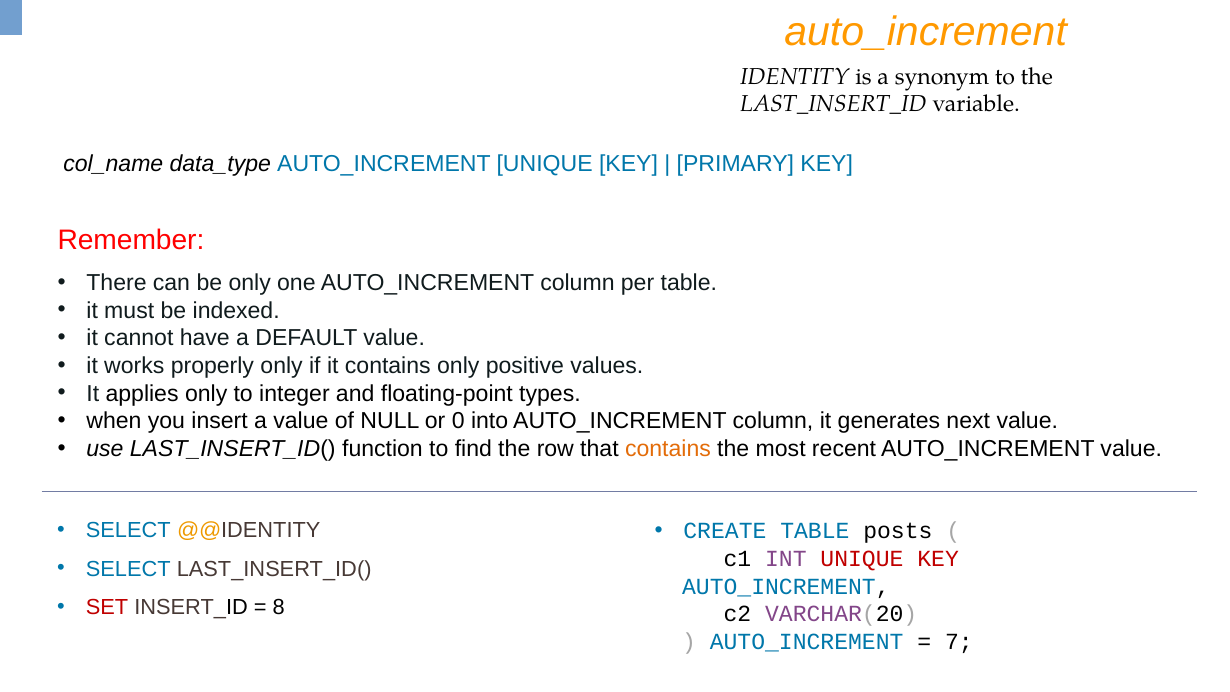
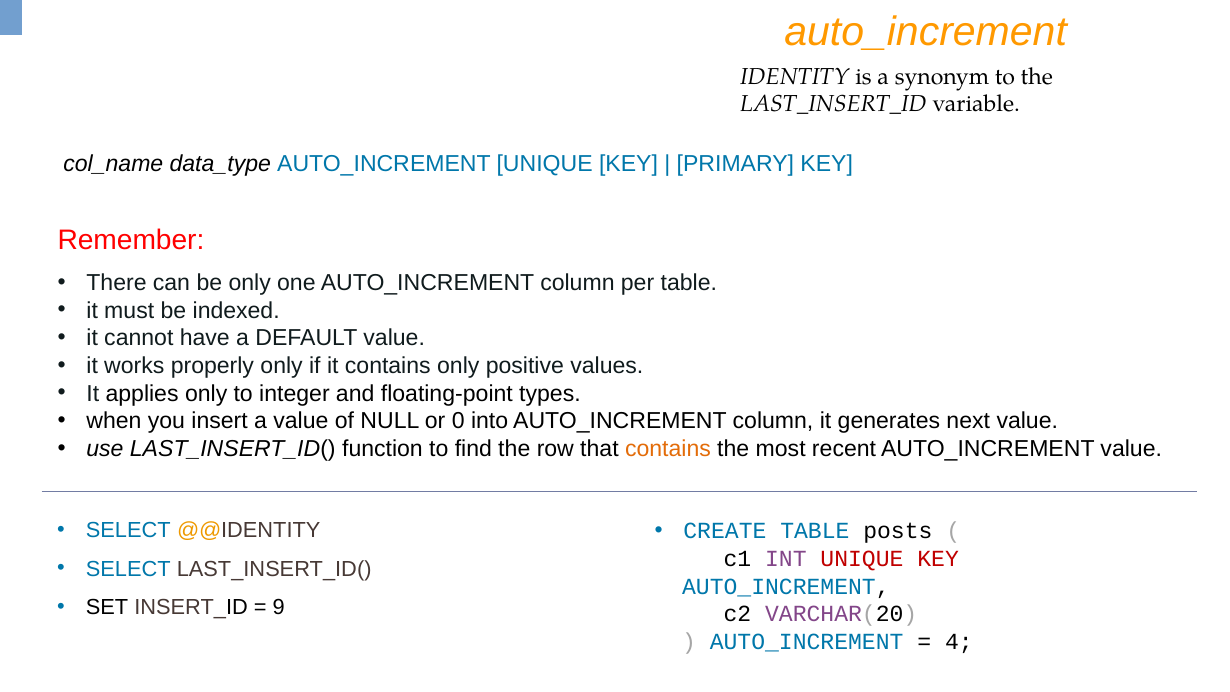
SET colour: red -> black (107, 607)
8: 8 -> 9 (279, 607)
7: 7 -> 4 (959, 642)
